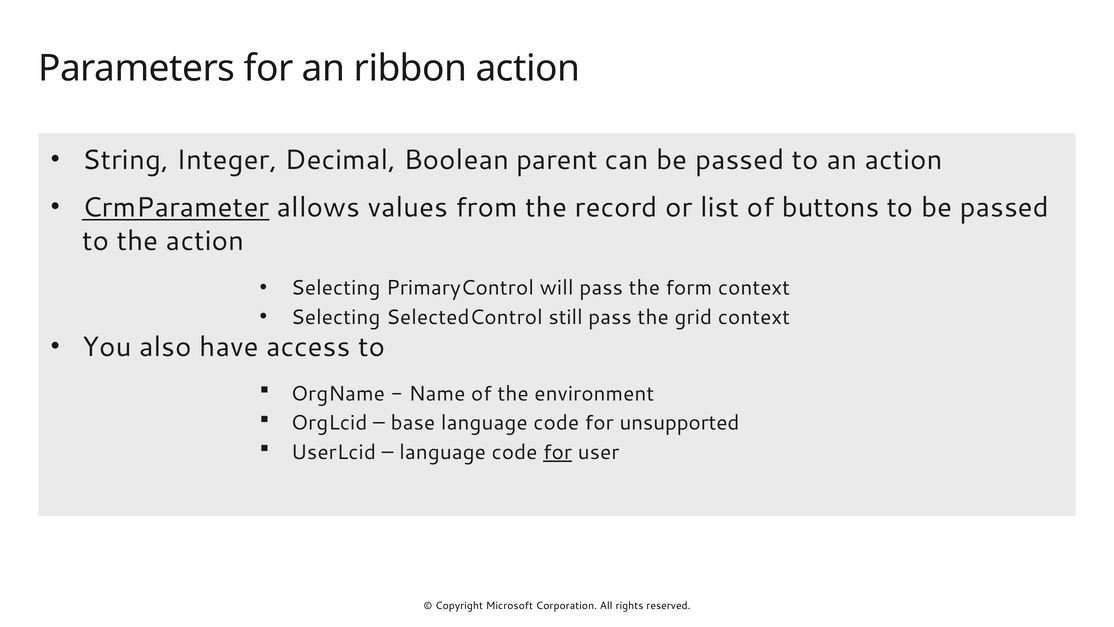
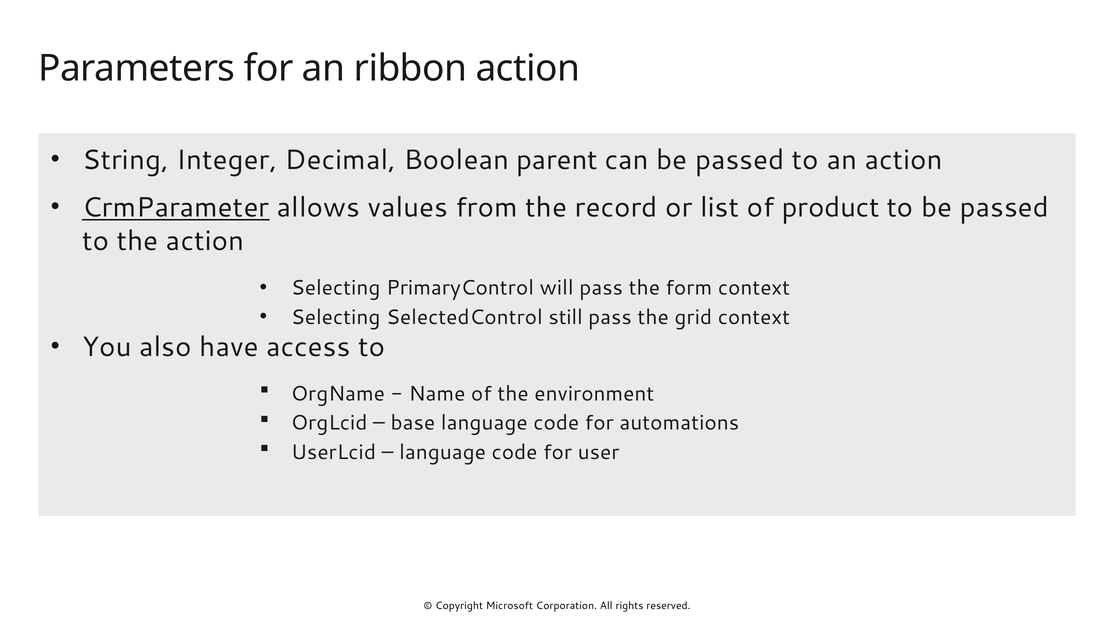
buttons: buttons -> product (831, 207)
unsupported: unsupported -> automations (679, 423)
for underline: present -> none (558, 452)
